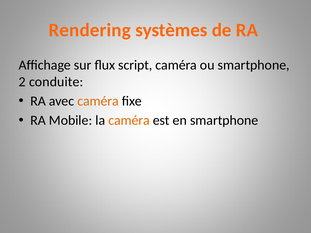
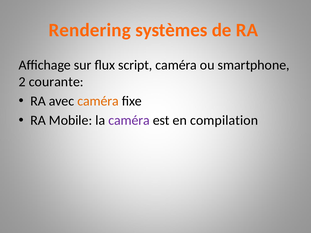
conduite: conduite -> courante (56, 82)
caméra colour: orange -> purple (129, 121)
en smartphone: smartphone -> compilation (224, 121)
